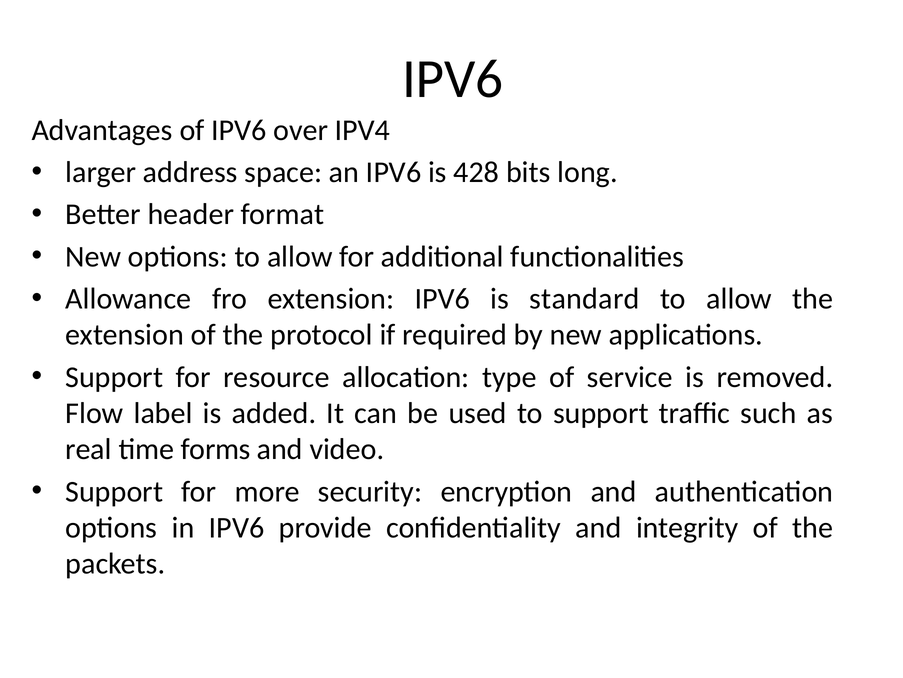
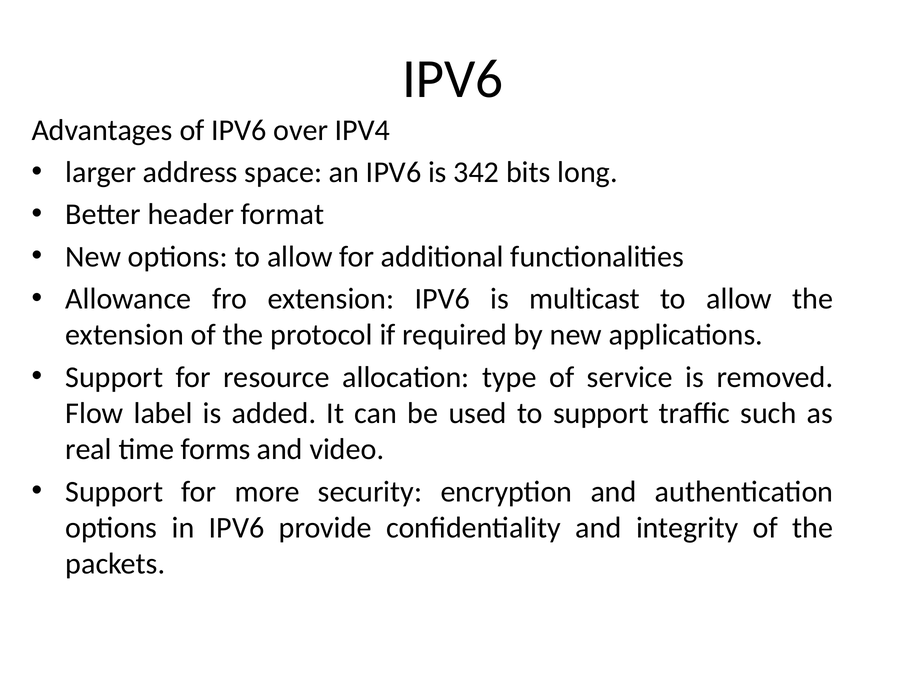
428: 428 -> 342 (476, 172)
standard: standard -> multicast (585, 299)
